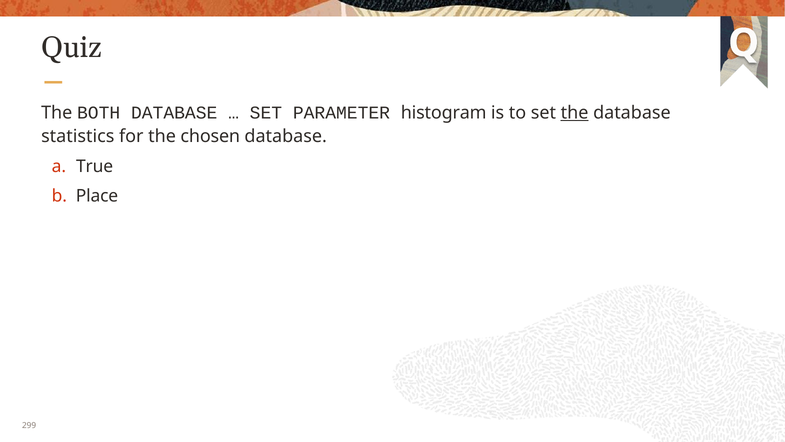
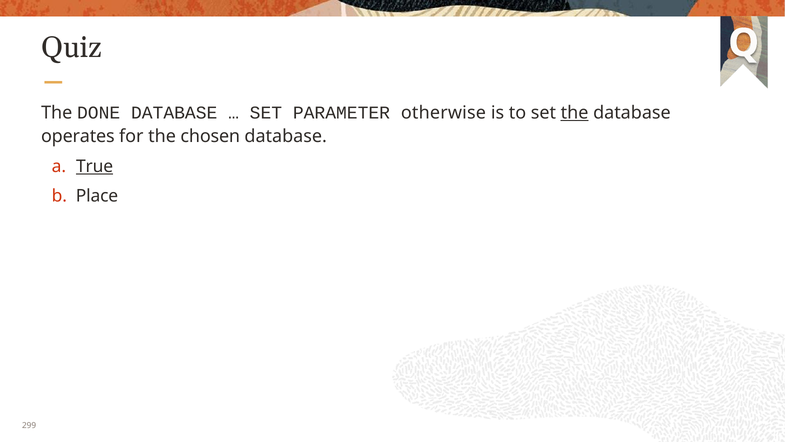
BOTH: BOTH -> DONE (99, 113)
histogram: histogram -> otherwise (443, 113)
statistics: statistics -> operates (78, 136)
True underline: none -> present (95, 166)
